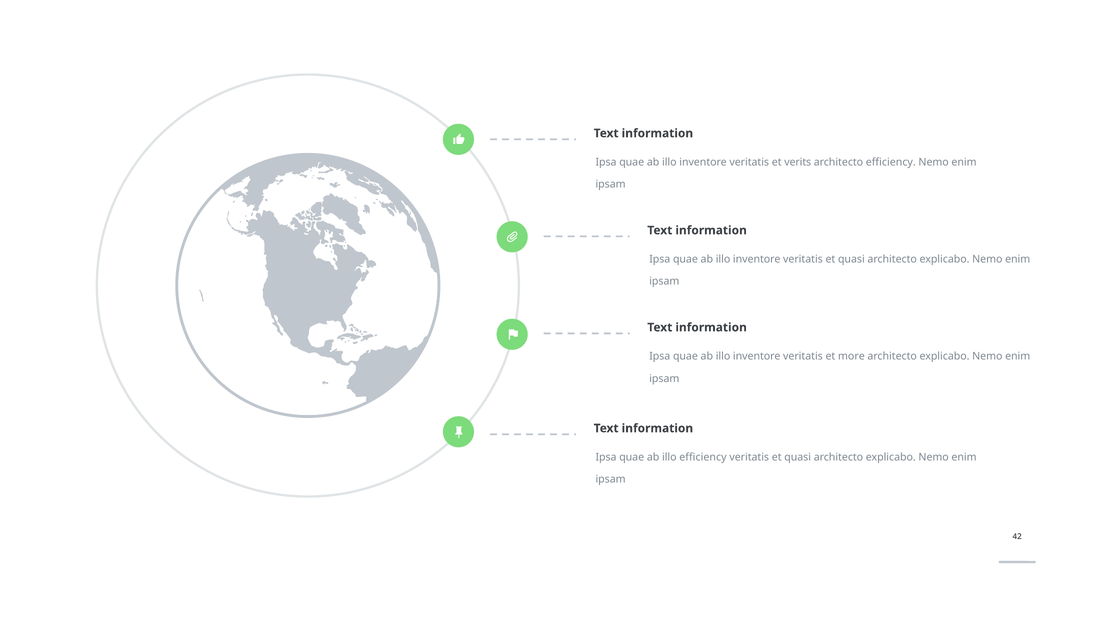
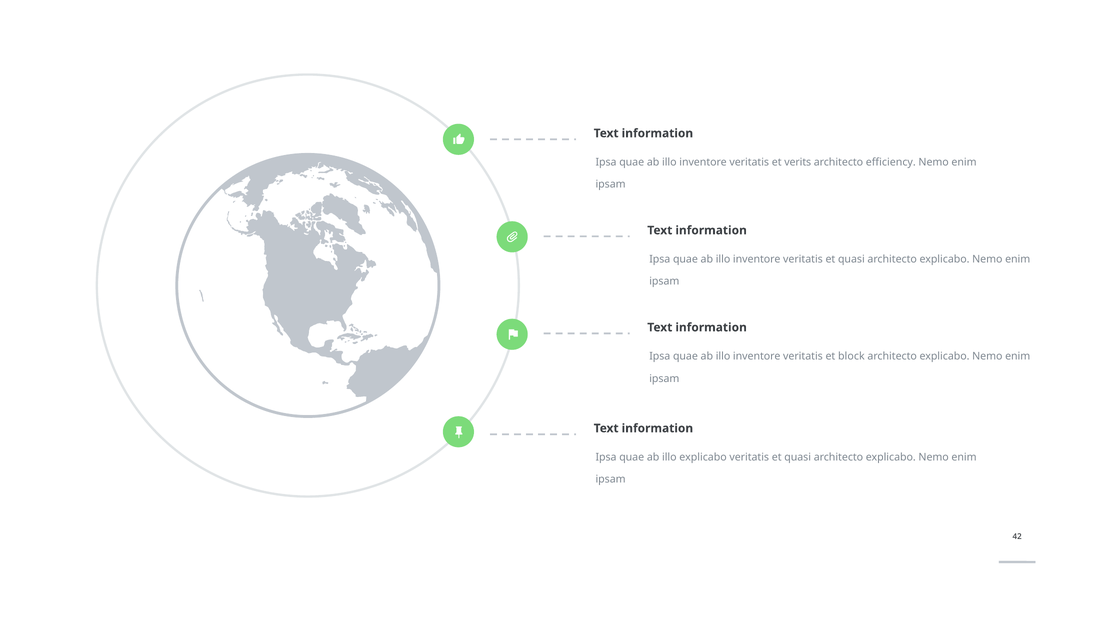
more: more -> block (851, 356)
illo efficiency: efficiency -> explicabo (703, 457)
